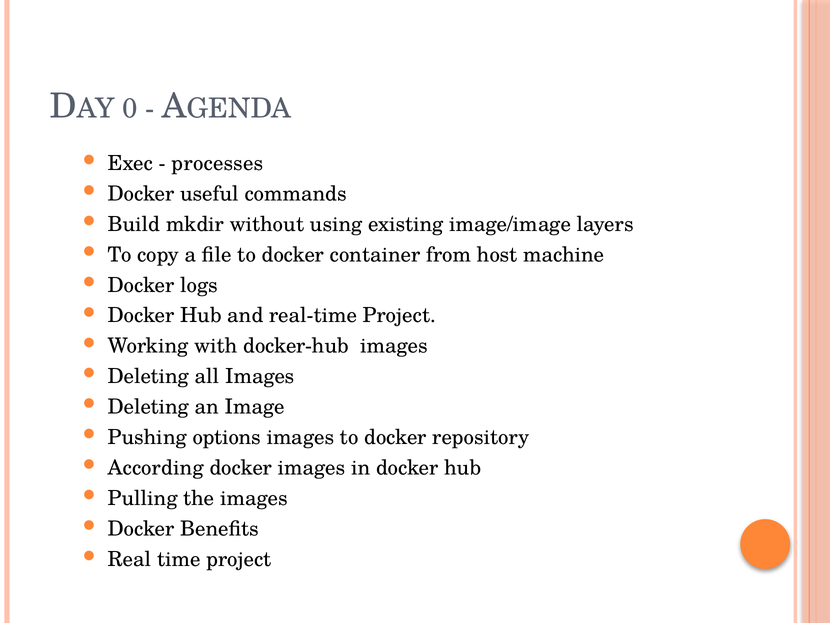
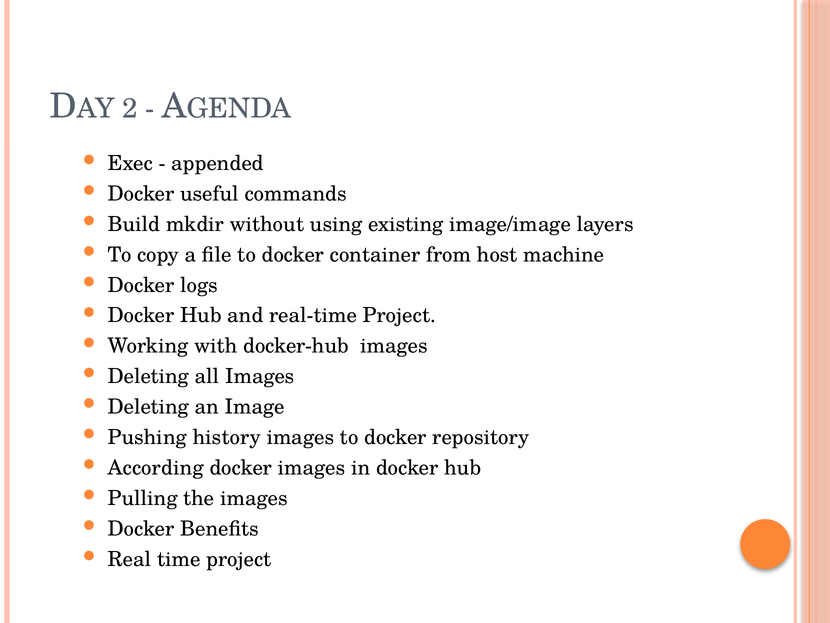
0: 0 -> 2 (130, 109)
processes: processes -> appended (218, 163)
options: options -> history (227, 437)
